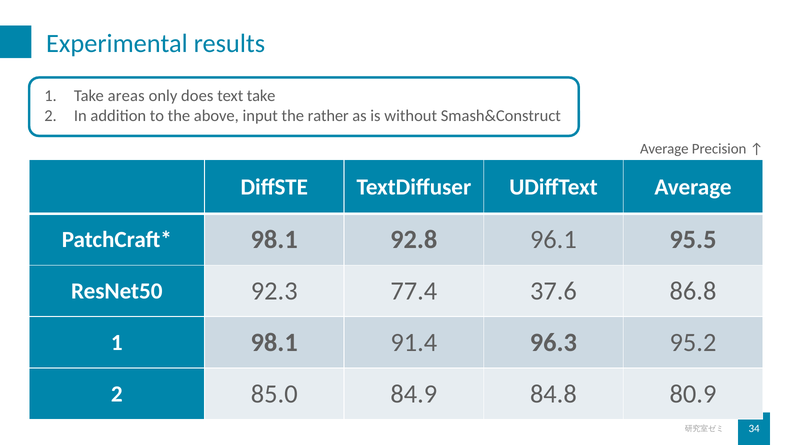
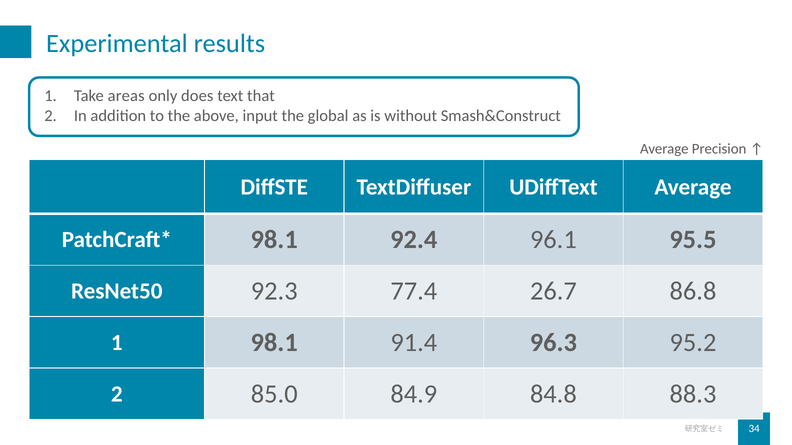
text take: take -> that (261, 96)
rather: rather -> global (328, 116)
92.8: 92.8 -> 92.4 (414, 240)
37.6: 37.6 -> 26.7 (553, 291)
80.9: 80.9 -> 88.3 (693, 394)
